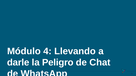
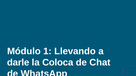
4: 4 -> 1 (47, 51)
Peligro: Peligro -> Coloca (58, 63)
